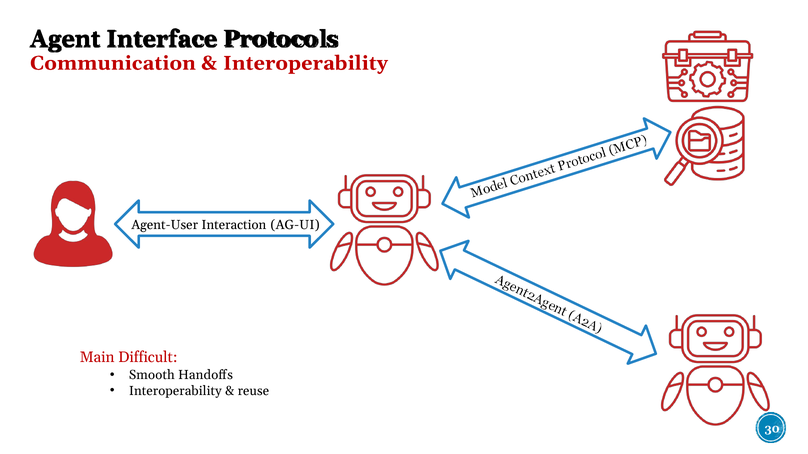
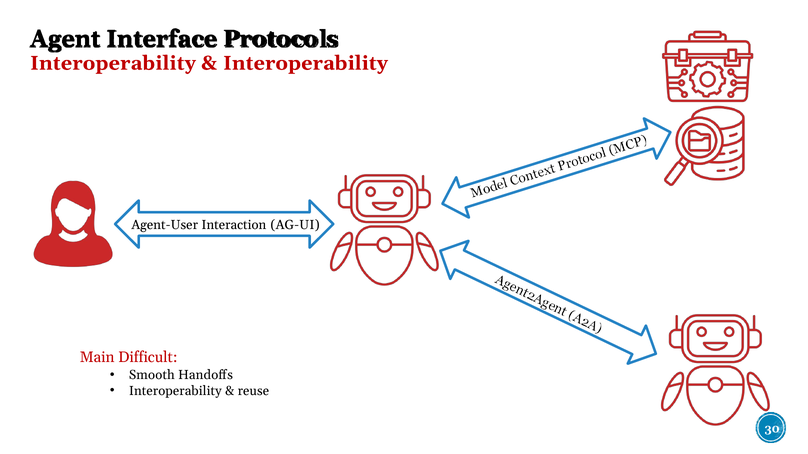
Communication: Communication -> Interoperability (113, 63)
